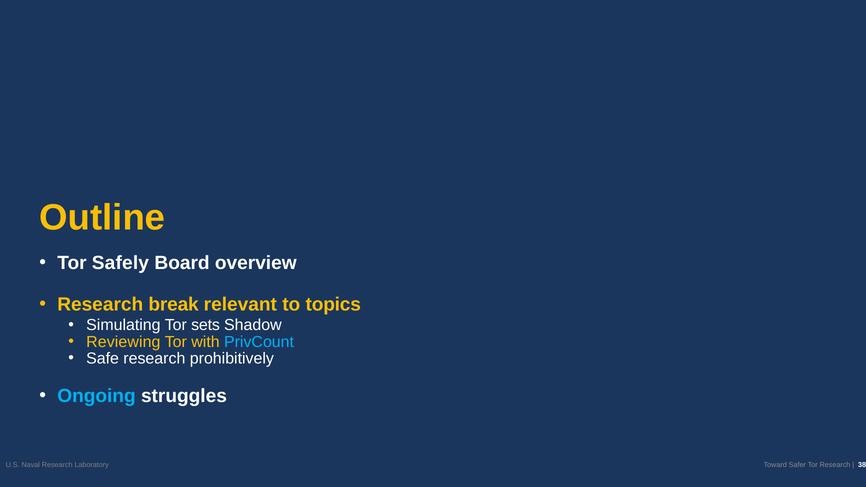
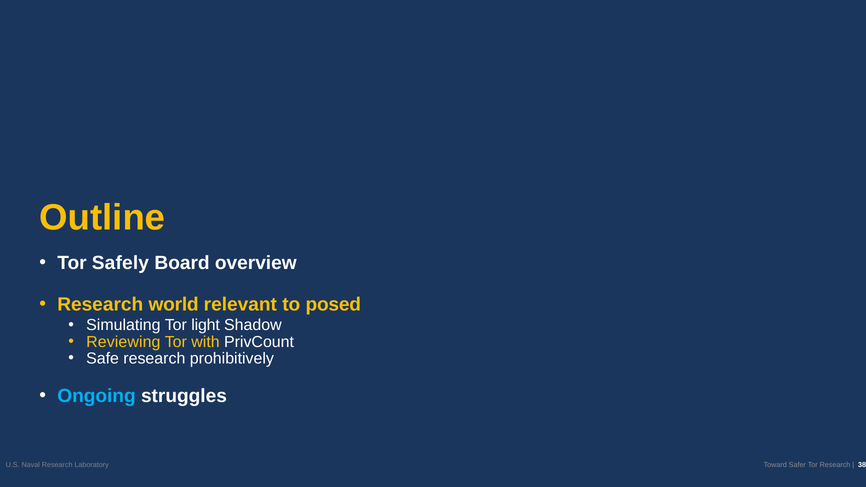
break: break -> world (174, 304)
topics: topics -> posed (333, 304)
sets: sets -> light (206, 325)
PrivCount colour: light blue -> white (259, 342)
